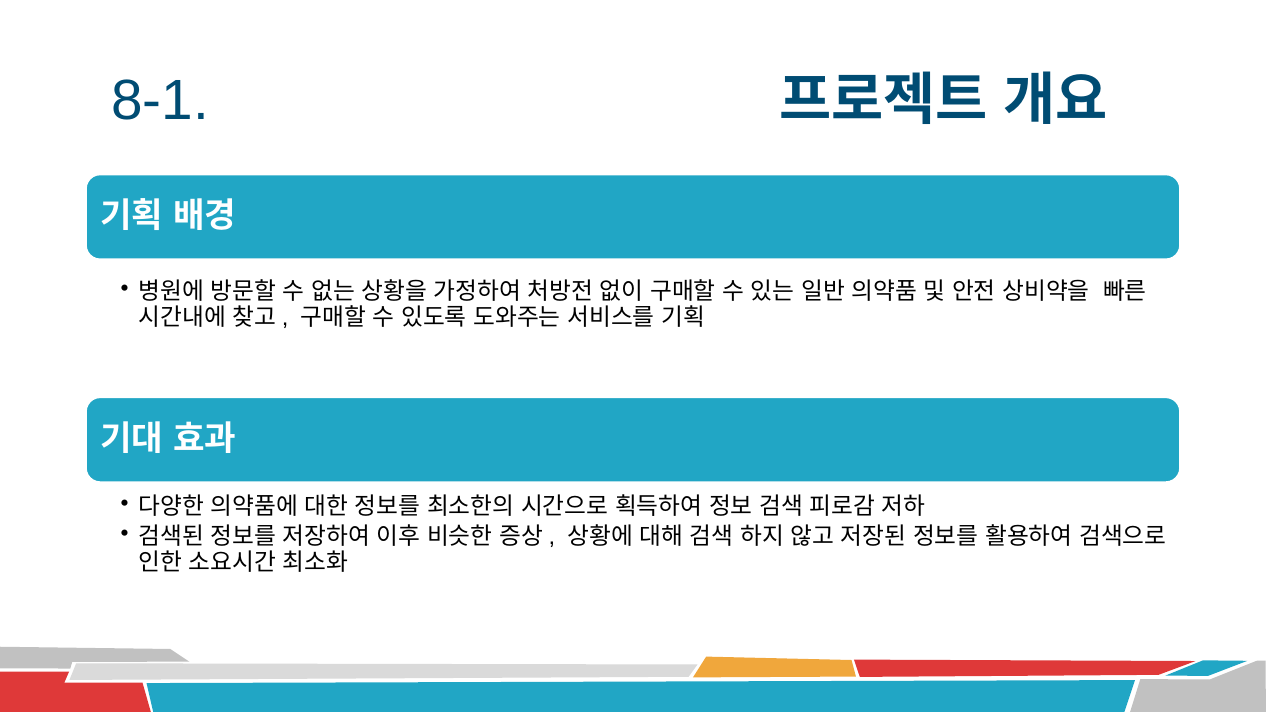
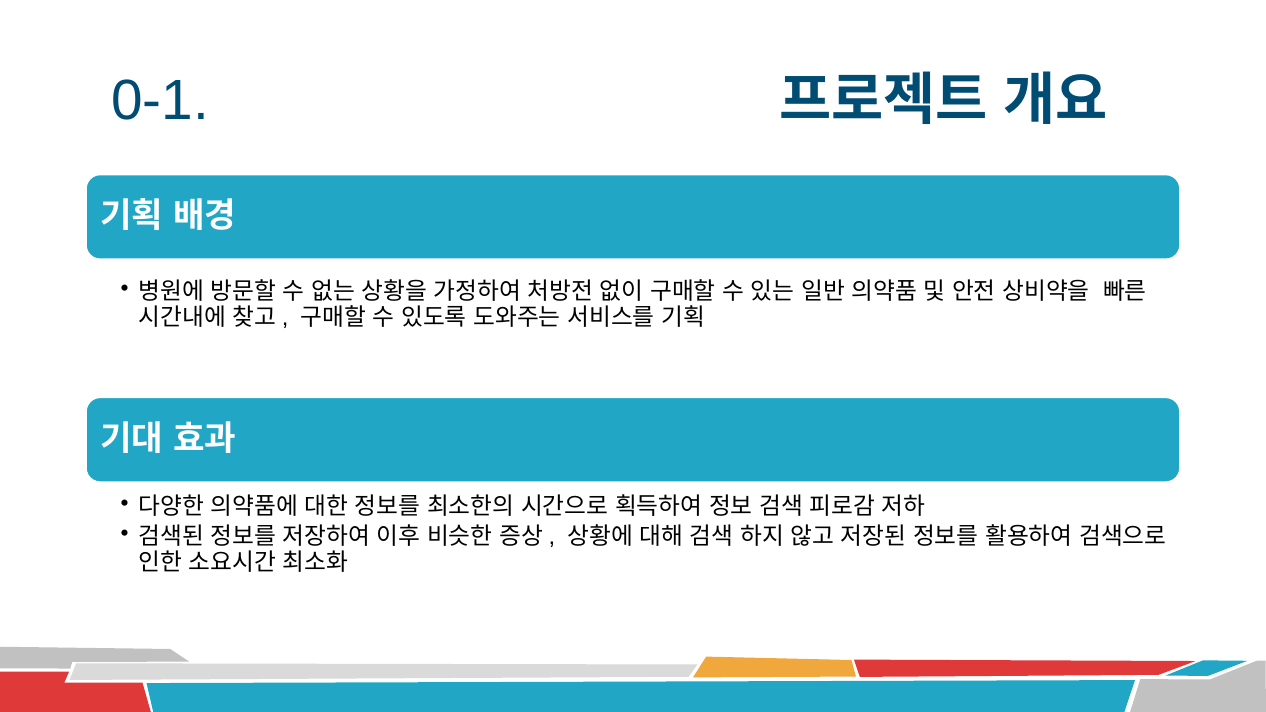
8-1: 8-1 -> 0-1 (160, 101)
